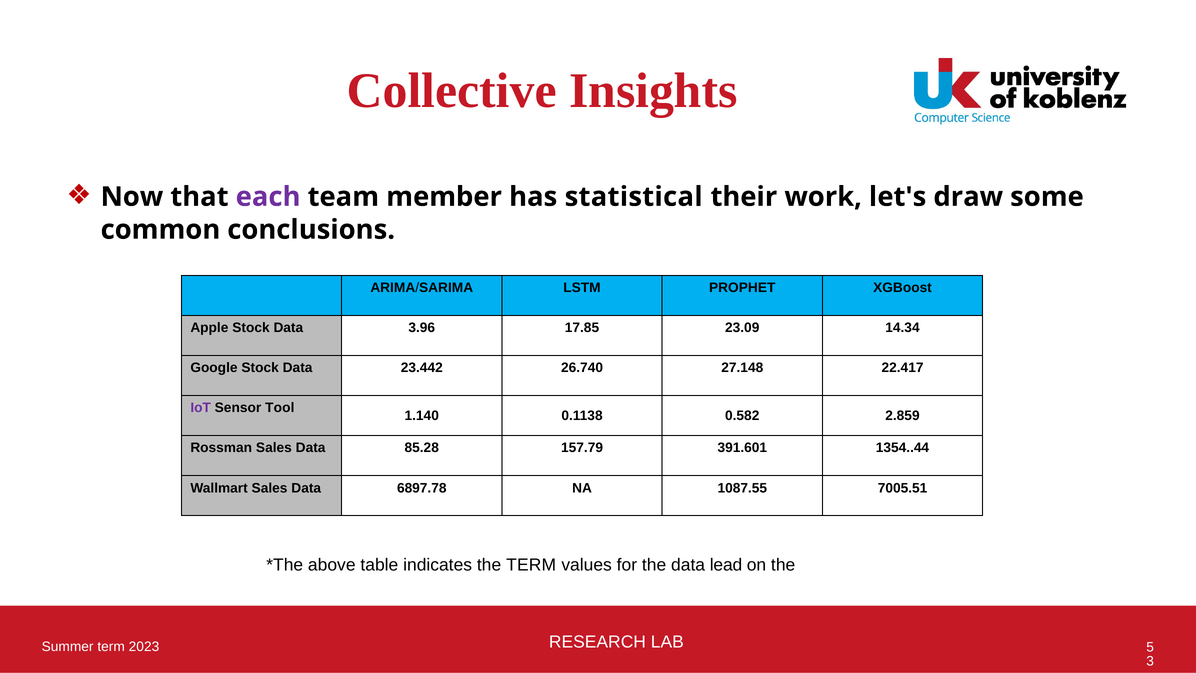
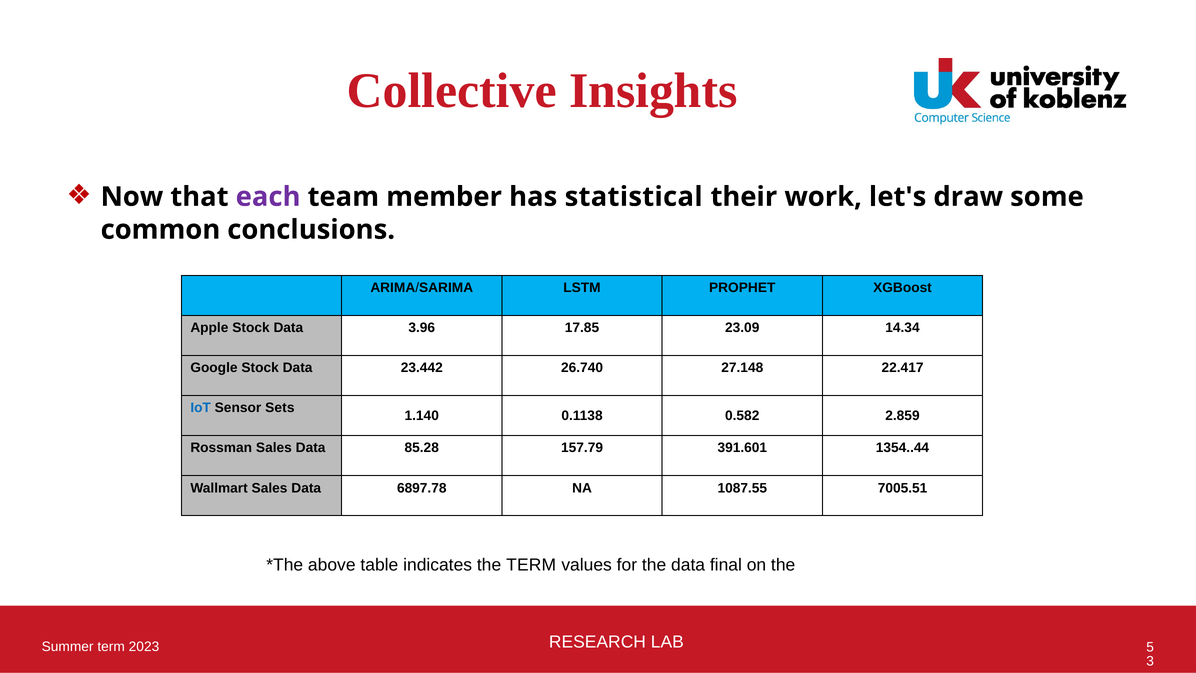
IoT colour: purple -> blue (201, 408)
Tool: Tool -> Sets (280, 408)
lead: lead -> final (726, 565)
